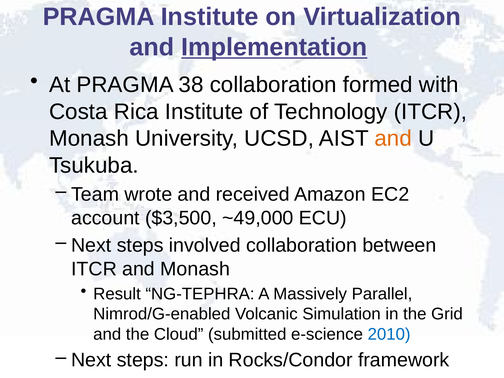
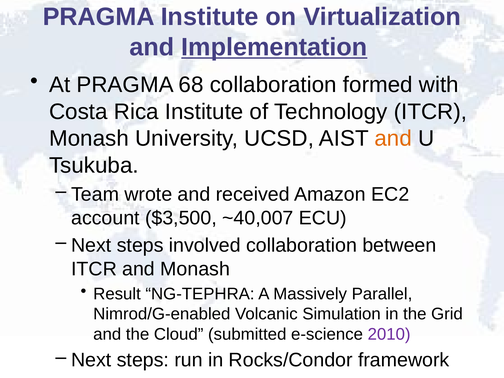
38: 38 -> 68 (191, 85)
~49,000: ~49,000 -> ~40,007 (258, 218)
2010 colour: blue -> purple (389, 334)
